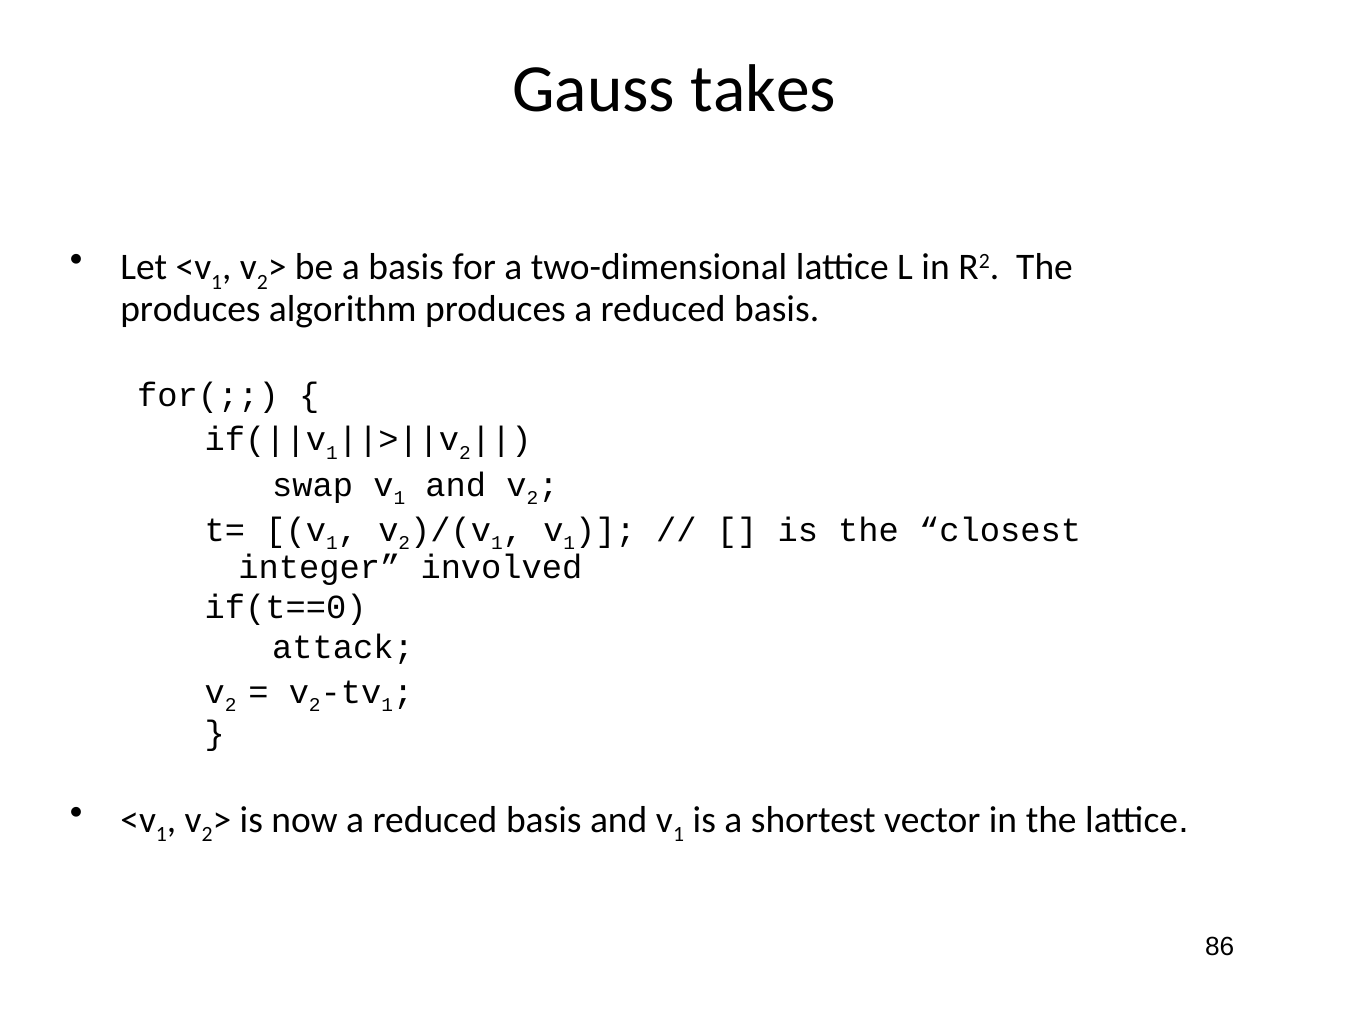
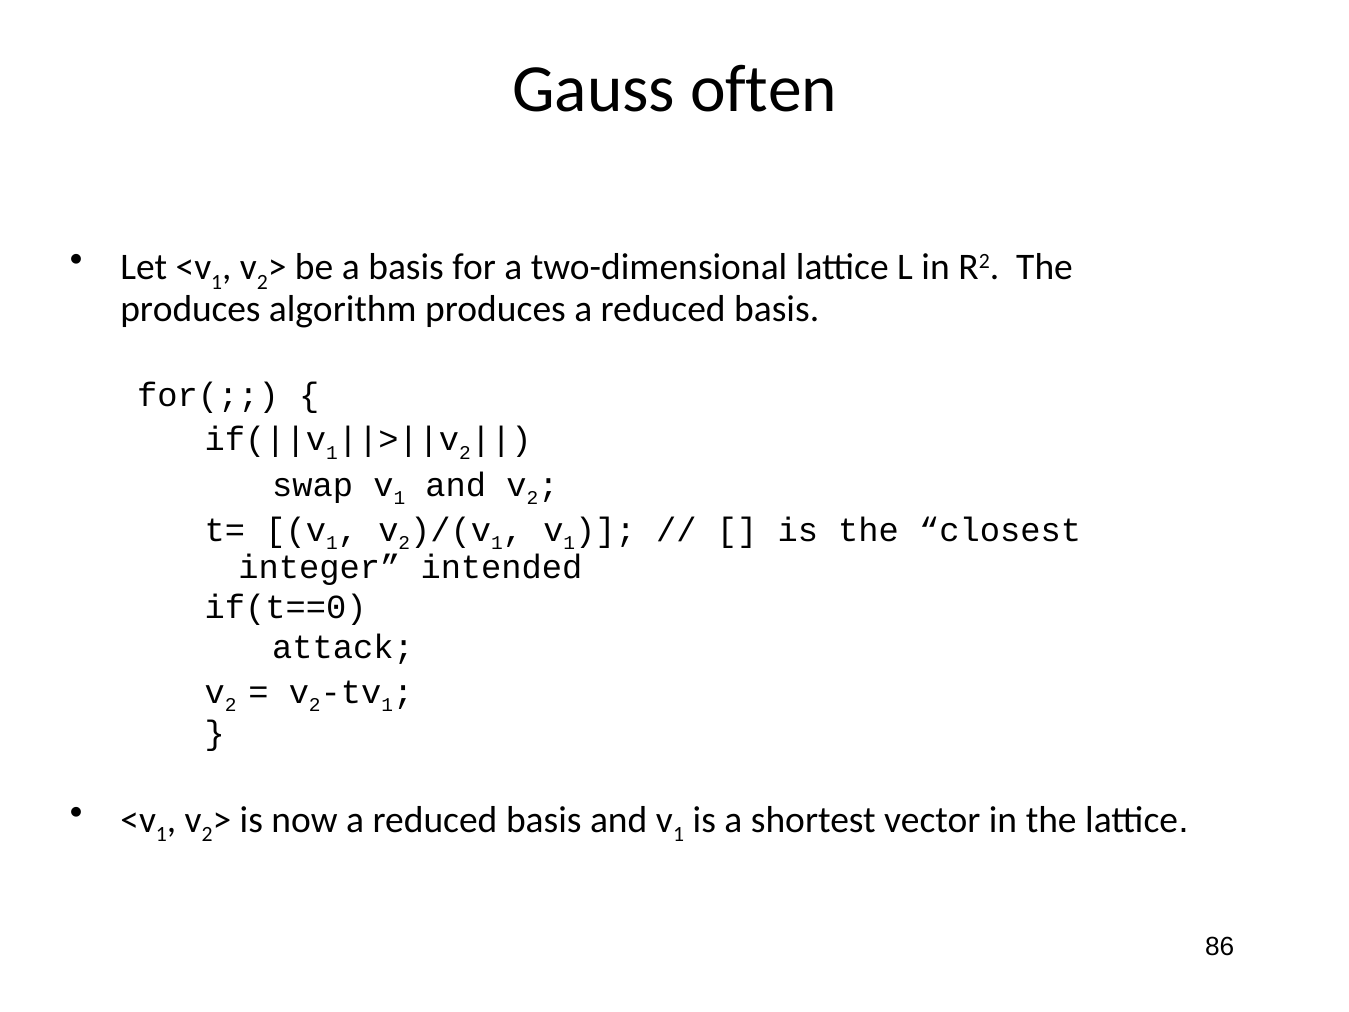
takes: takes -> often (764, 89)
involved: involved -> intended (501, 567)
